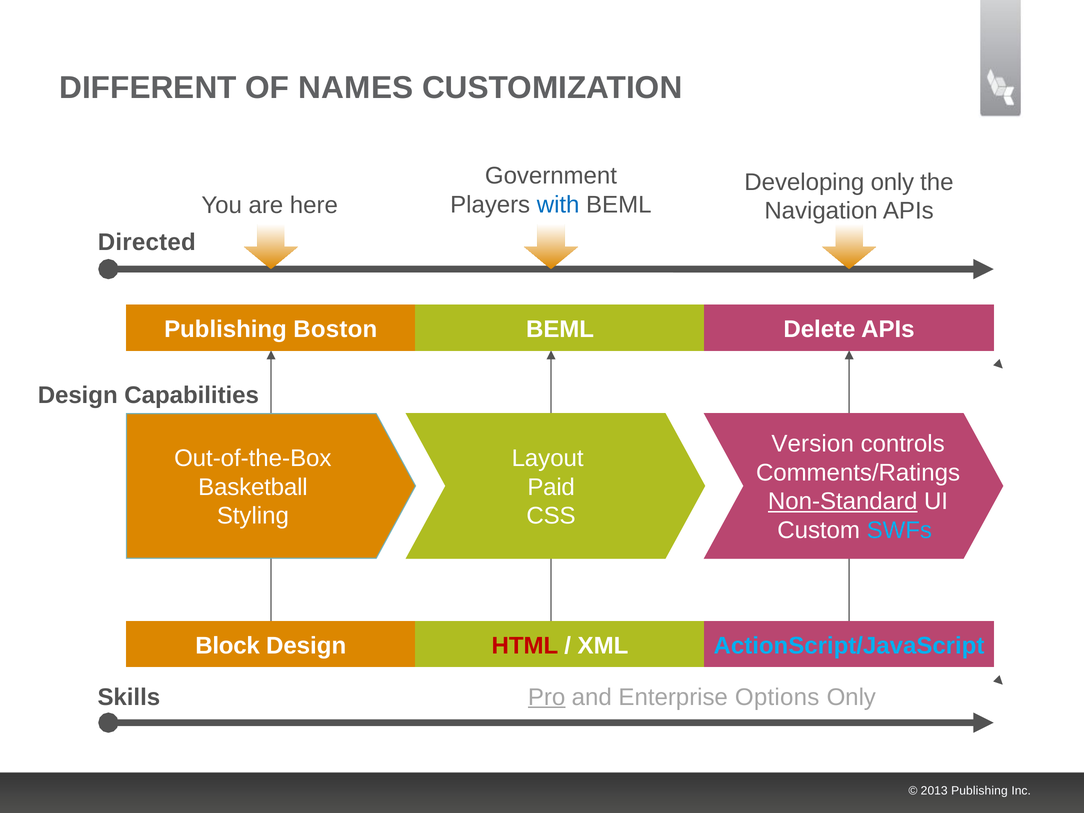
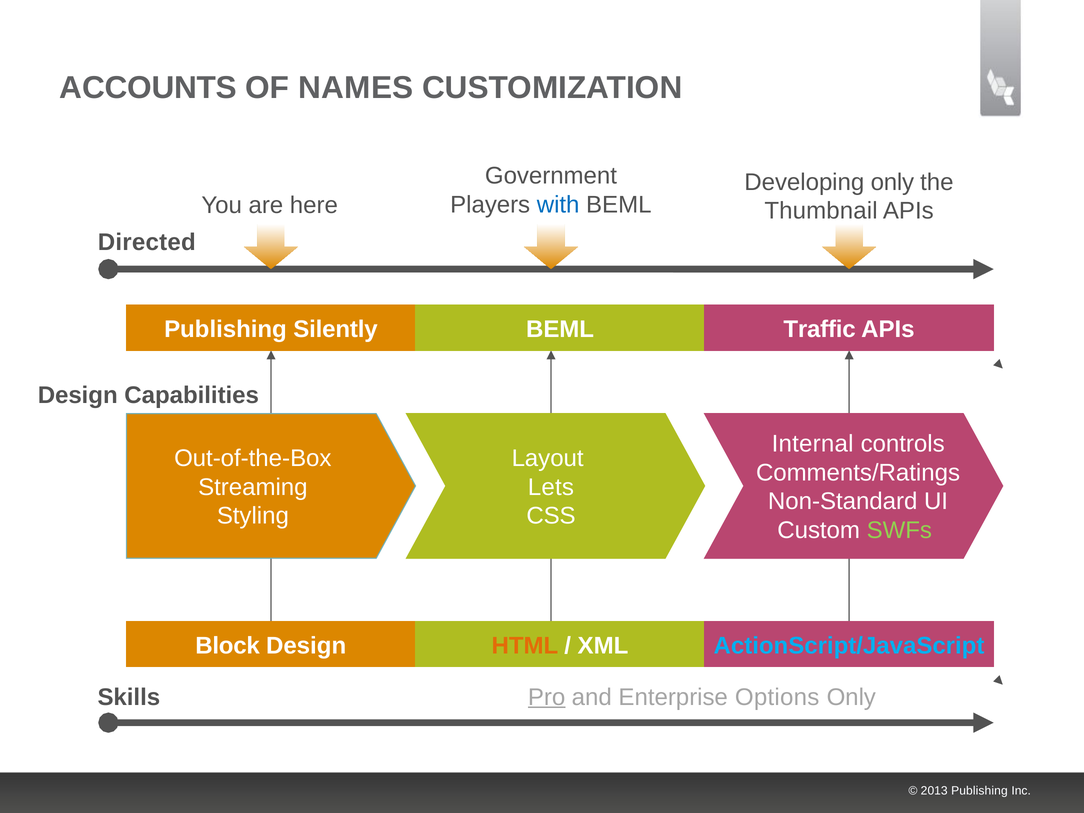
DIFFERENT: DIFFERENT -> ACCOUNTS (148, 88)
Navigation: Navigation -> Thumbnail (821, 211)
Boston: Boston -> Silently (336, 329)
Delete: Delete -> Traffic (820, 329)
Version: Version -> Internal (813, 444)
Basketball: Basketball -> Streaming (253, 487)
Paid: Paid -> Lets (551, 487)
Non-Standard underline: present -> none (843, 501)
SWFs colour: light blue -> light green (899, 530)
HTML colour: red -> orange (525, 646)
